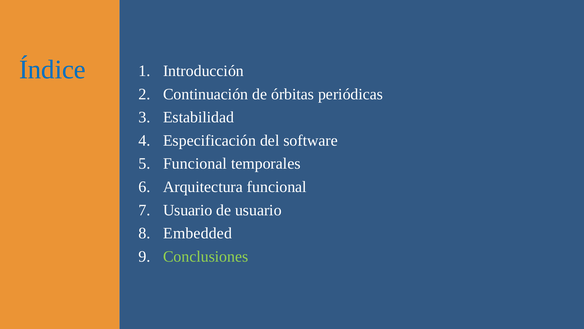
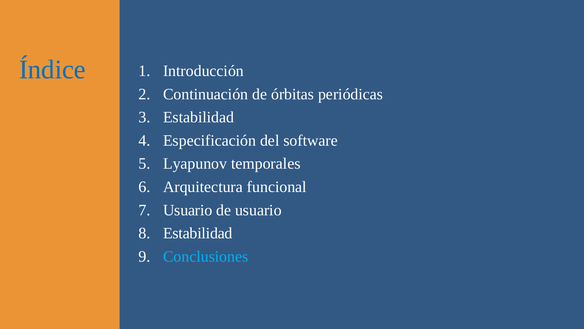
Funcional: Funcional -> Lyapunov (195, 163)
Embedded: Embedded -> Estabilidad (198, 233)
Conclusiones colour: light green -> light blue (206, 256)
